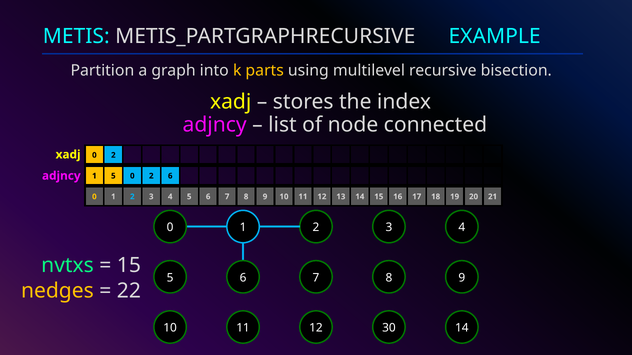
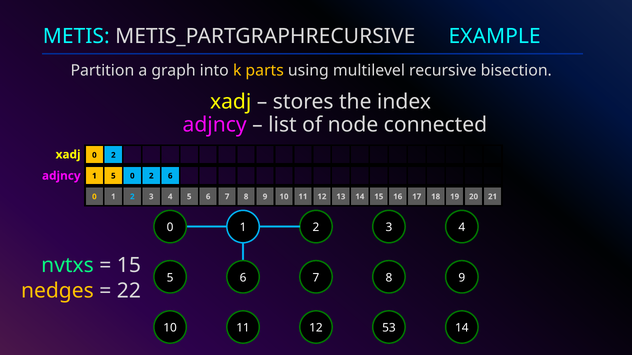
30: 30 -> 53 (389, 328)
